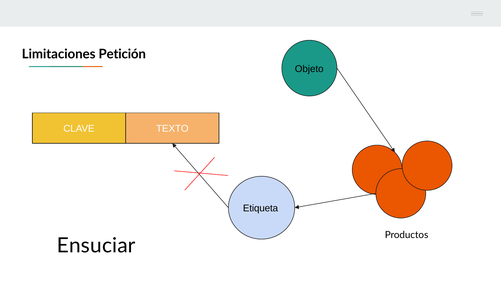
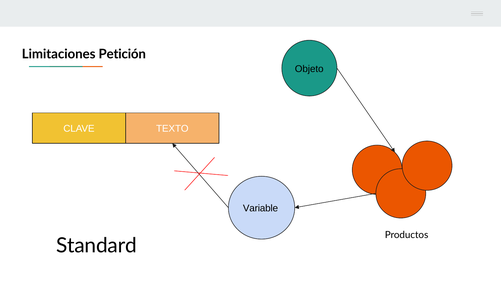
Etiqueta: Etiqueta -> Variable (261, 208)
Ensuciar: Ensuciar -> Standard (96, 246)
